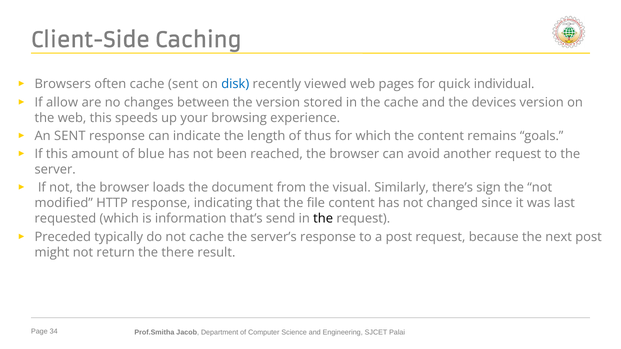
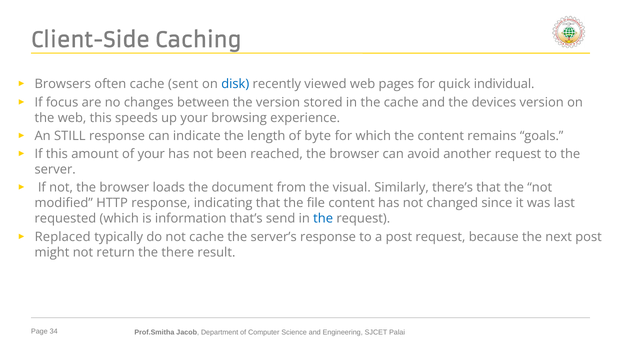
allow: allow -> focus (62, 102)
An SENT: SENT -> STILL (70, 136)
thus: thus -> byte (318, 136)
of blue: blue -> your (151, 154)
there’s sign: sign -> that (489, 188)
the colour: black -> blue (323, 219)
Preceded: Preceded -> Replaced (63, 237)
